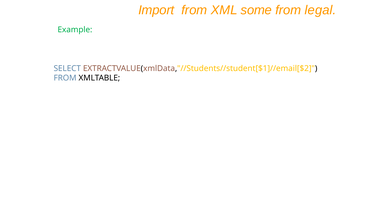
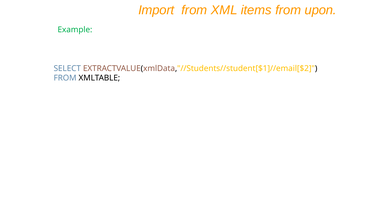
some: some -> items (256, 10)
legal: legal -> upon (321, 10)
